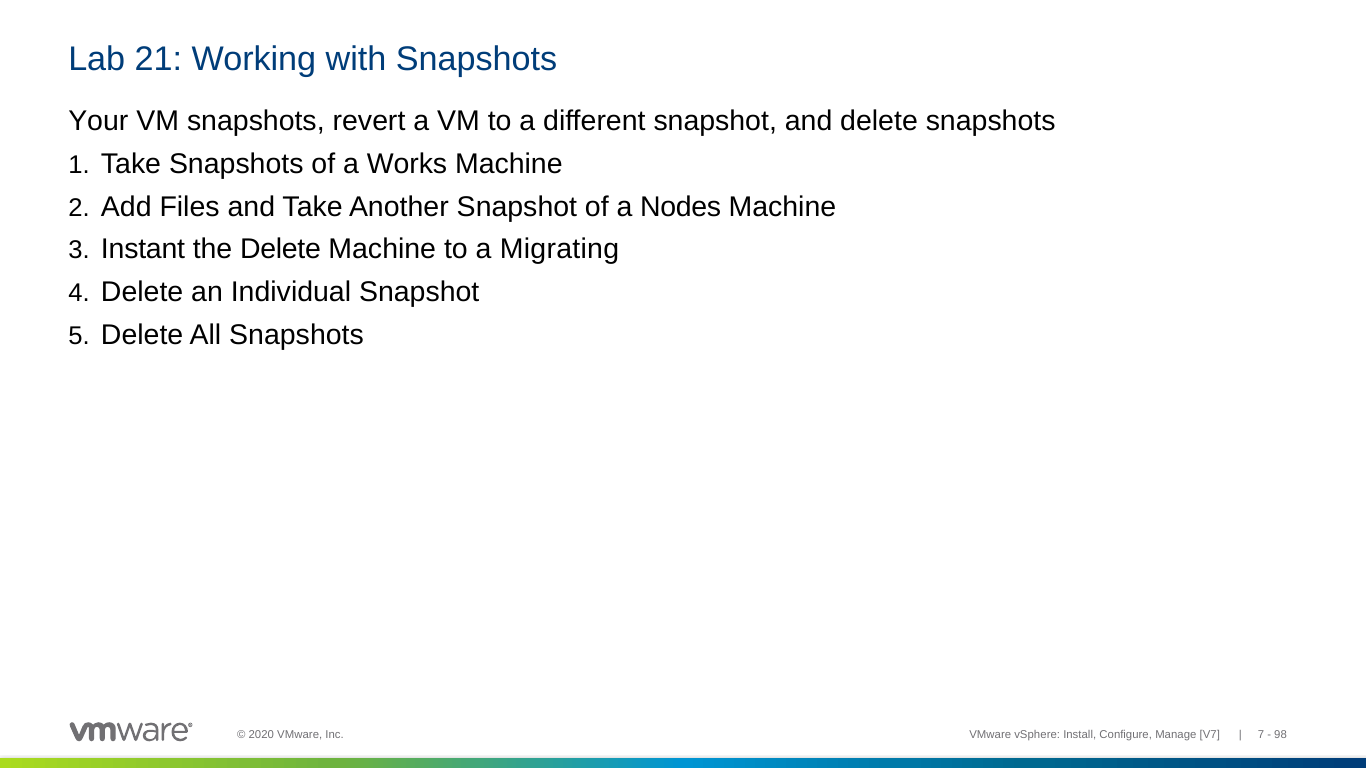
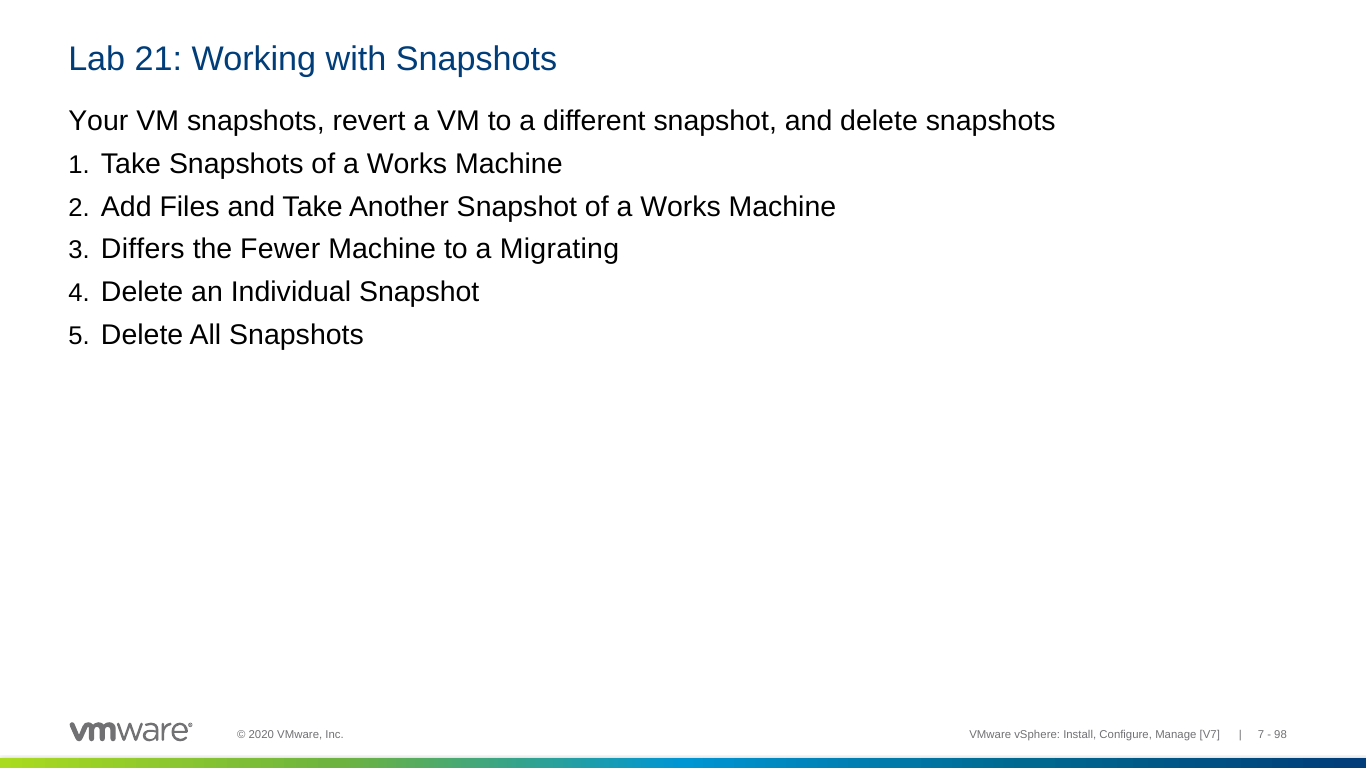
Snapshot of a Nodes: Nodes -> Works (681, 207)
Instant: Instant -> Differs (143, 250)
the Delete: Delete -> Fewer (280, 250)
